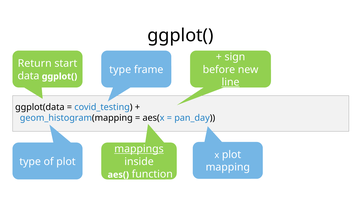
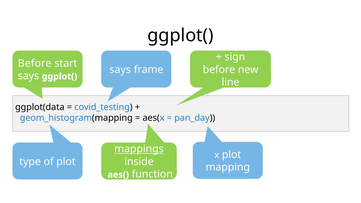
Return: Return -> Before (35, 63)
type: type -> says (120, 70)
data: data -> says (28, 76)
line underline: present -> none (231, 82)
